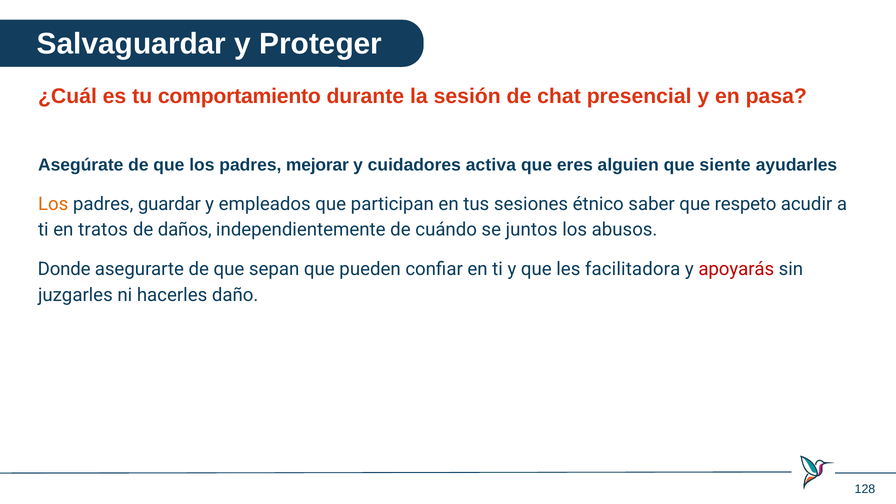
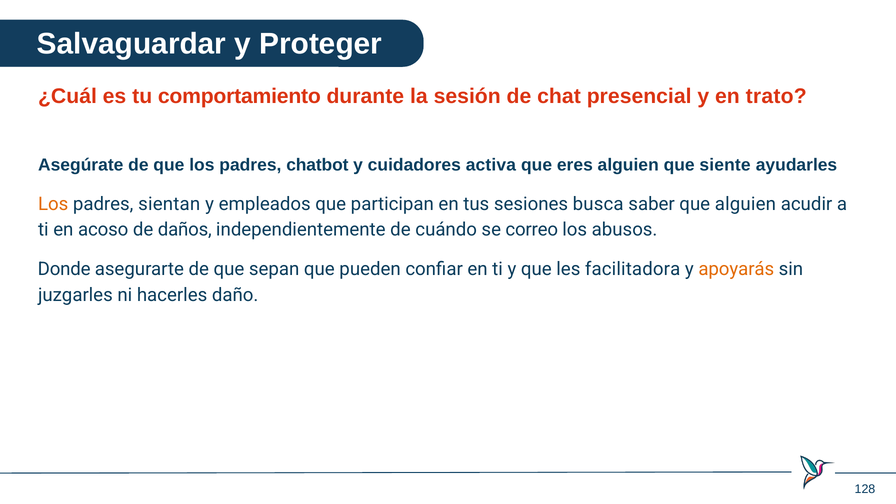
pasa: pasa -> trato (776, 96)
mejorar: mejorar -> chatbot (317, 165)
guardar: guardar -> sientan (169, 204)
étnico: étnico -> busca (598, 204)
que respeto: respeto -> alguien (745, 204)
tratos: tratos -> acoso (103, 230)
juntos: juntos -> correo (532, 230)
apoyarás colour: red -> orange (736, 269)
